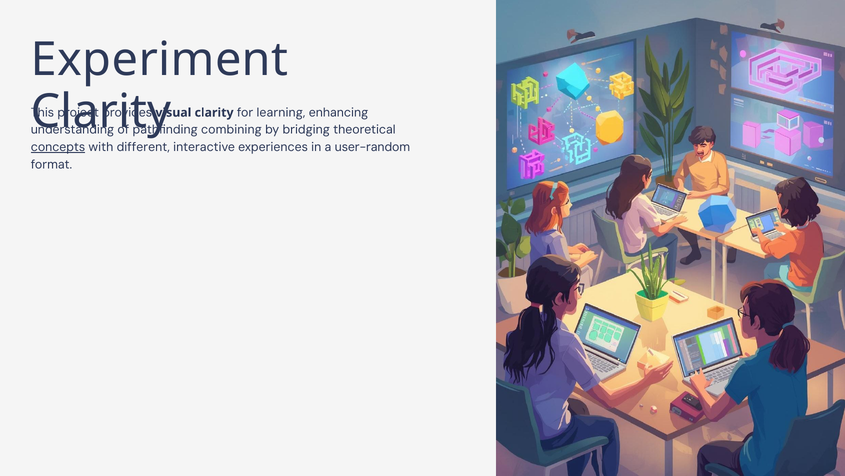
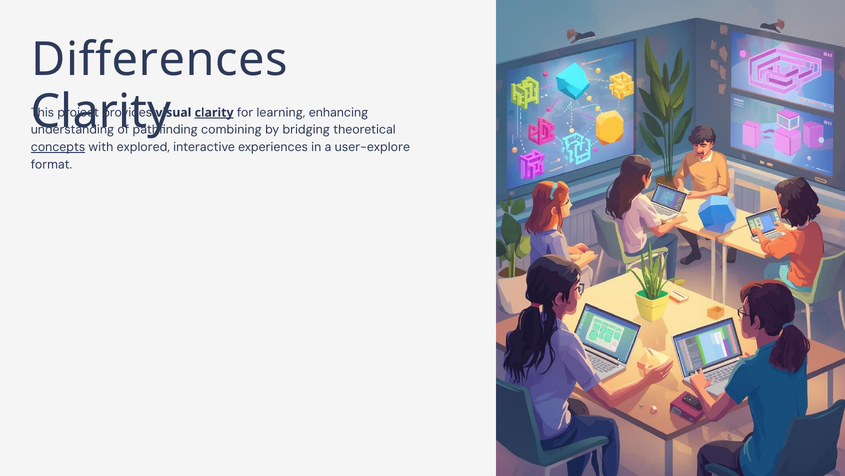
Experiment: Experiment -> Differences (159, 60)
clarity underline: none -> present (214, 112)
different: different -> explored (143, 147)
user-random: user-random -> user-explore (372, 147)
